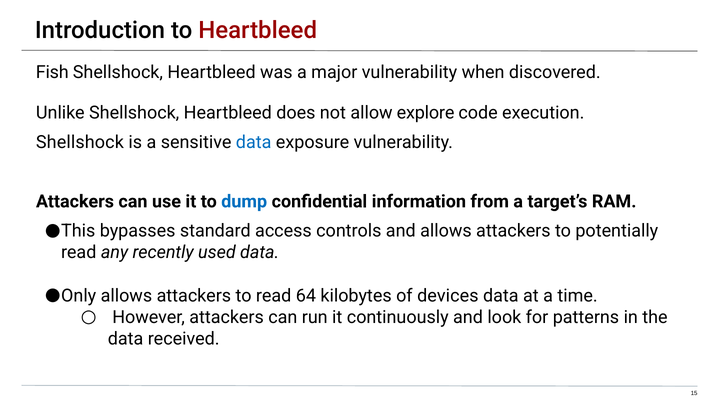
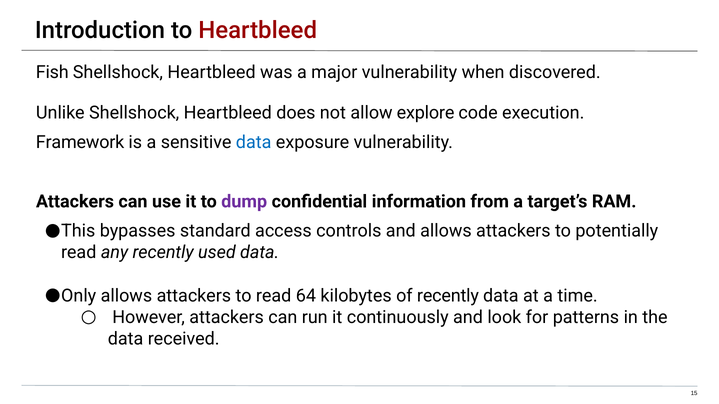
Shellshock: Shellshock -> Framework (80, 143)
dump colour: blue -> purple (244, 202)
of devices: devices -> recently (448, 296)
